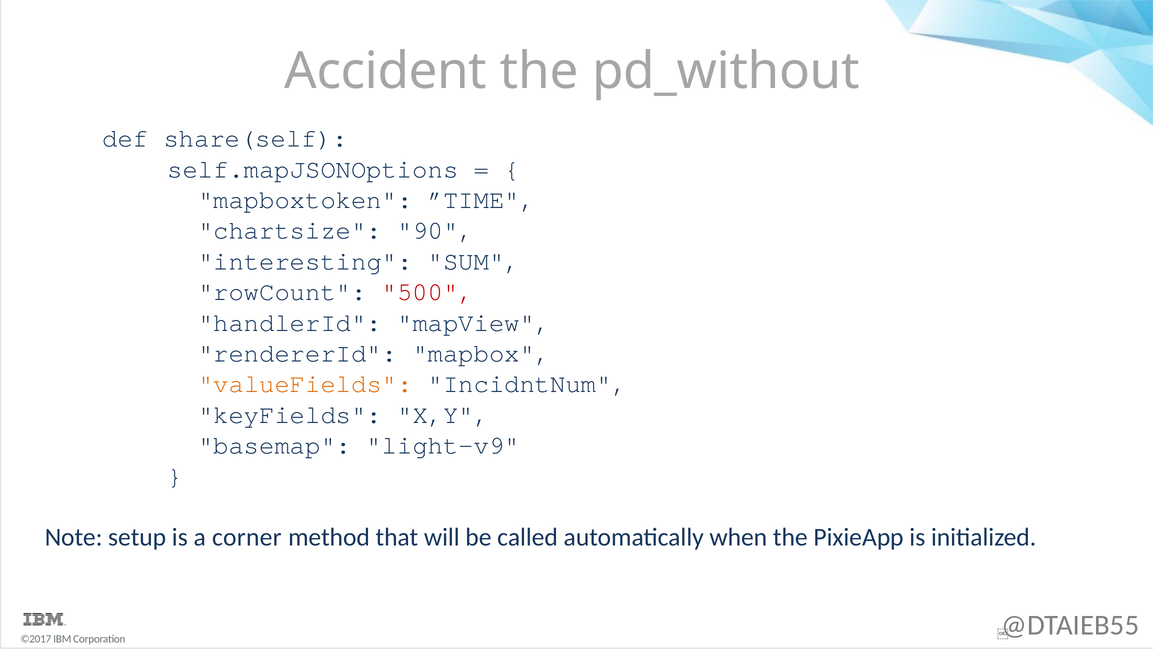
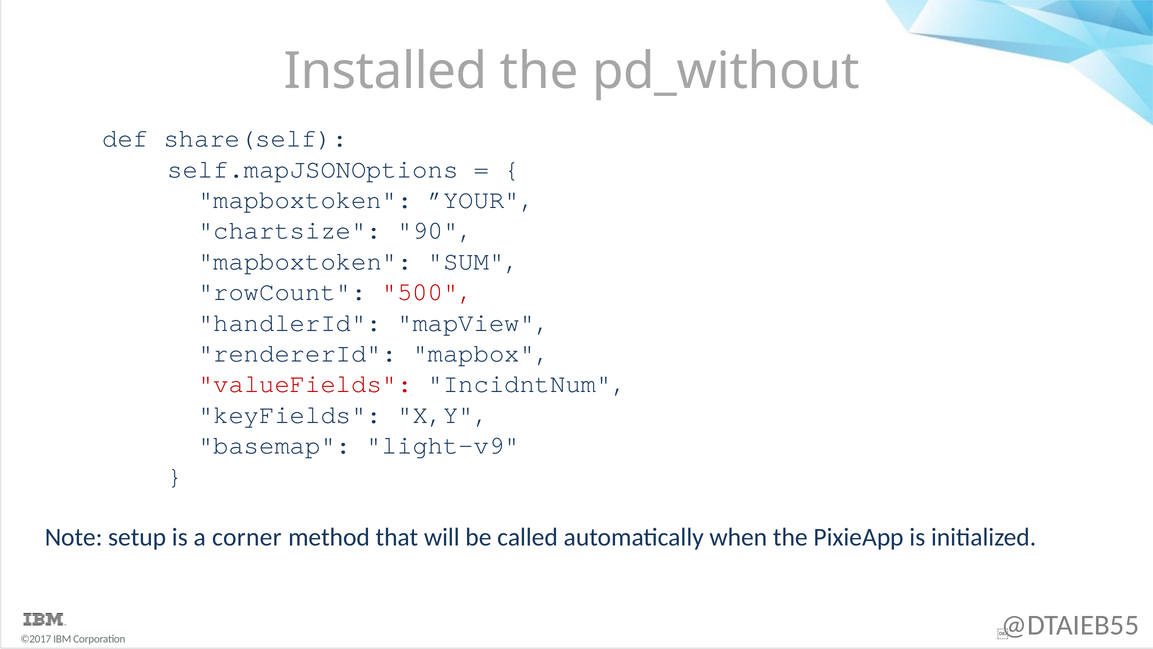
Accident: Accident -> Installed (386, 71)
”TIME: ”TIME -> ”YOUR (481, 200)
interesting: interesting -> mapboxtoken (305, 261)
valueFields colour: orange -> red (305, 384)
